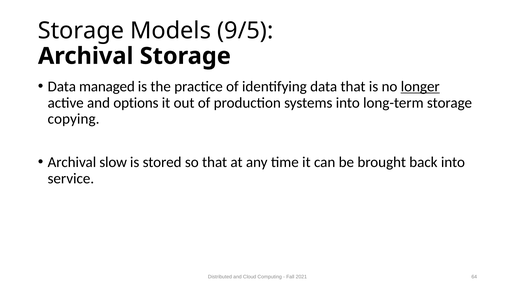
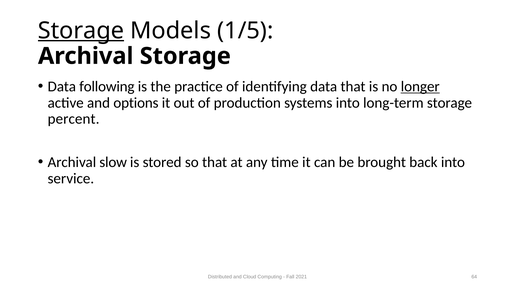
Storage underline: none -> present (81, 31)
9/5: 9/5 -> 1/5 (245, 31)
managed: managed -> following (107, 86)
copying: copying -> percent (74, 119)
